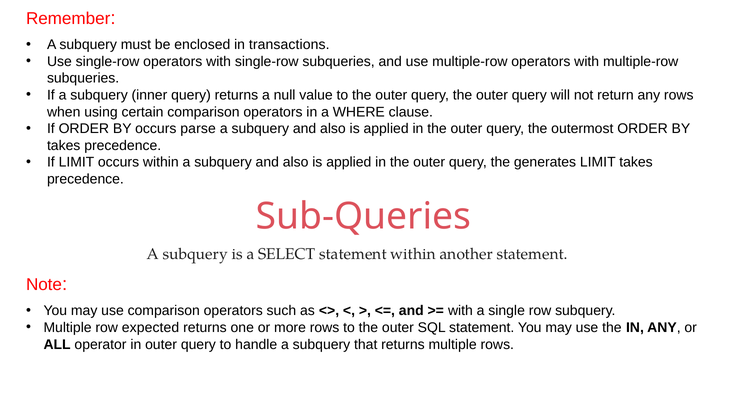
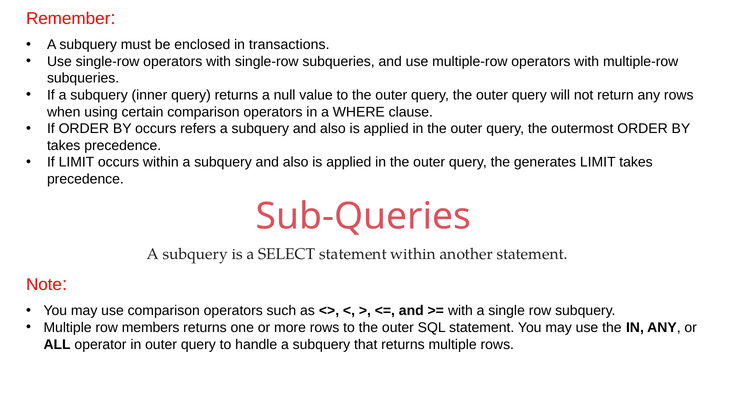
parse: parse -> refers (198, 129)
expected: expected -> members (151, 327)
